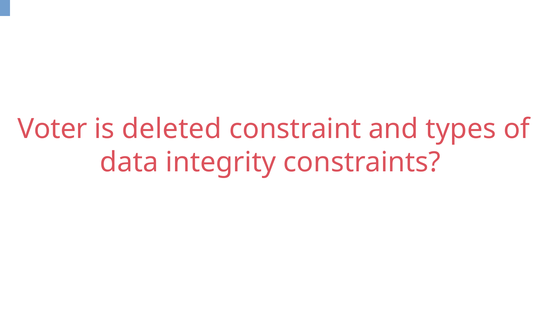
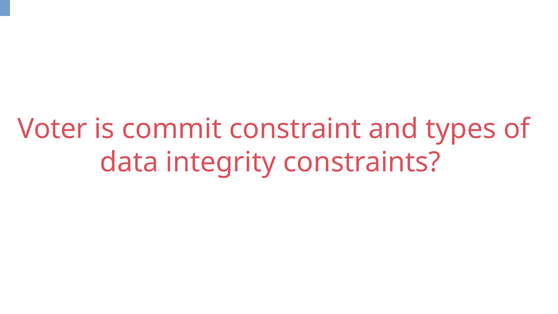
deleted: deleted -> commit (172, 129)
